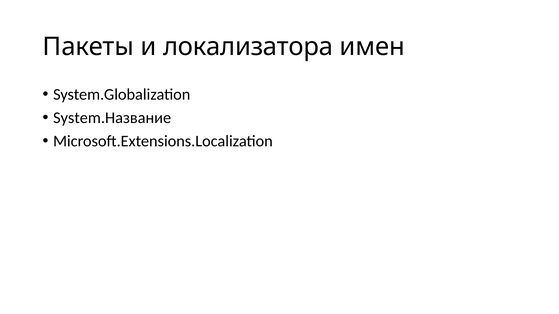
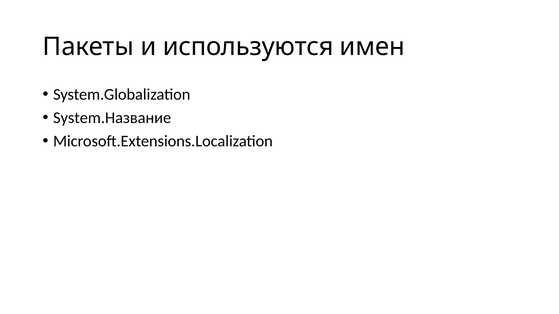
локализатора: локализатора -> используются (248, 47)
